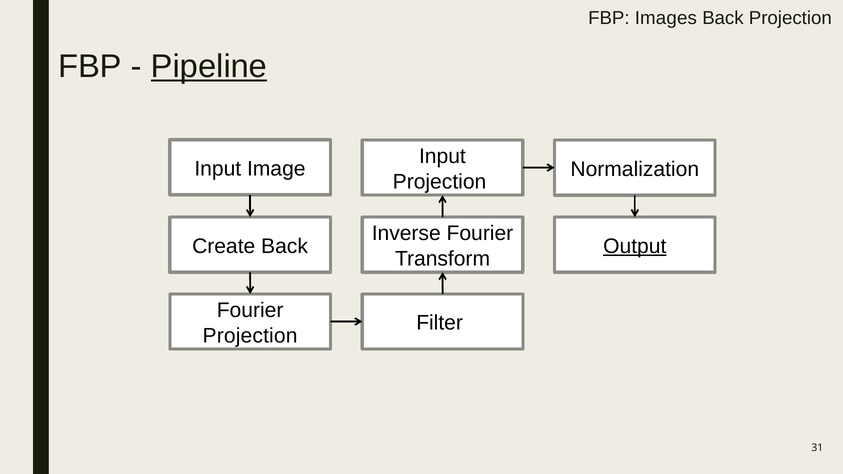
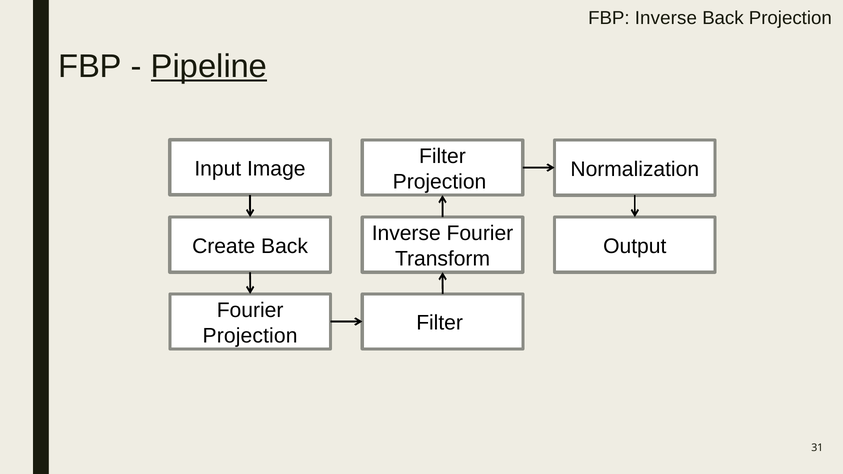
FBP Images: Images -> Inverse (666, 18)
Input: Input -> Filter (442, 156)
Output underline: present -> none (635, 246)
